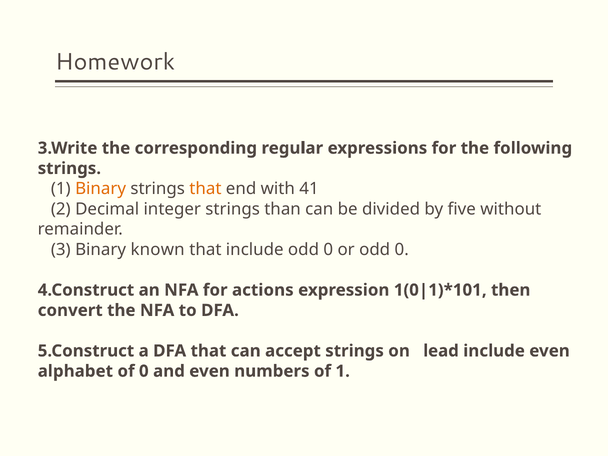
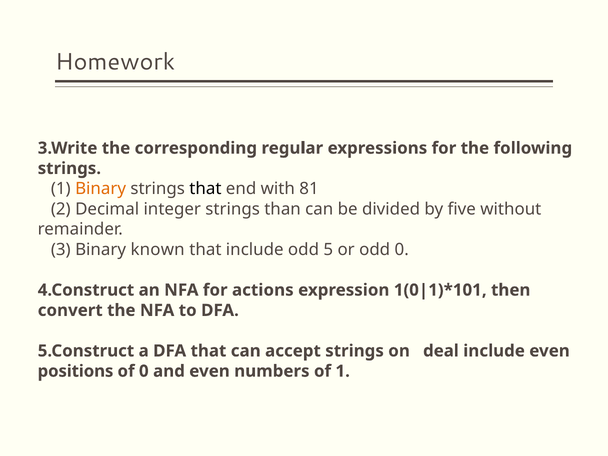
that colour: orange -> black (205, 189)
41: 41 -> 81 (309, 189)
include odd 0: 0 -> 5 (328, 250)
lead: lead -> deal (441, 351)
alphabet: alphabet -> positions (75, 371)
